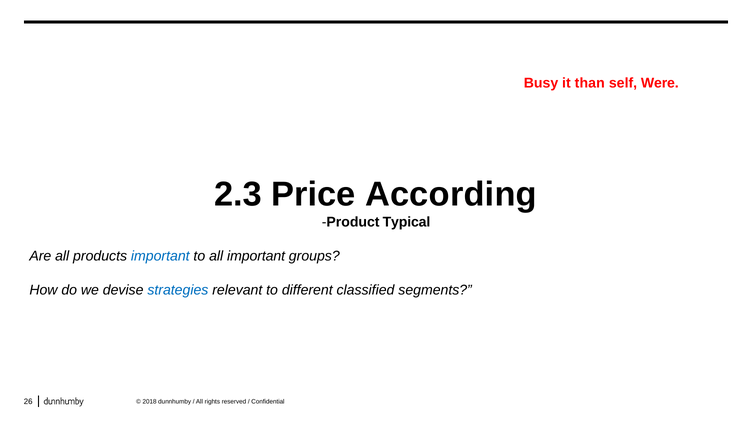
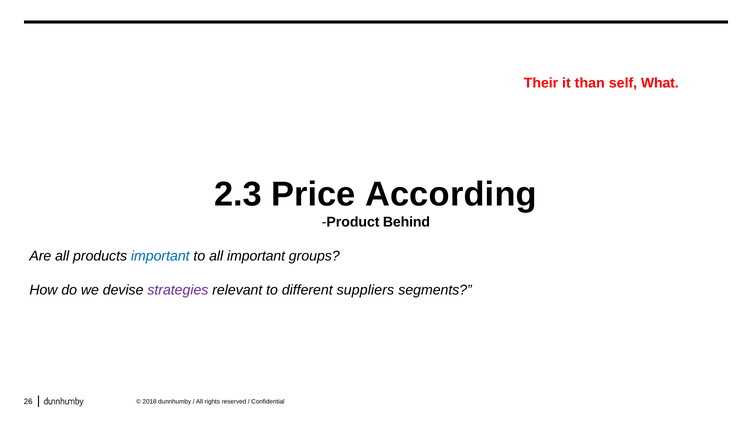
Busy: Busy -> Their (541, 83)
Were: Were -> What (660, 83)
Typical: Typical -> Behind (406, 222)
strategies colour: blue -> purple (178, 289)
classified: classified -> suppliers (365, 289)
